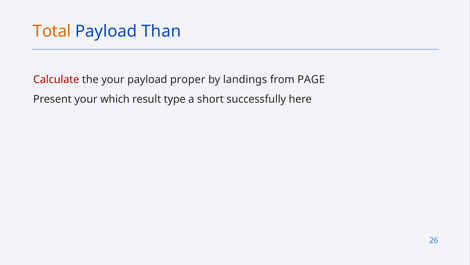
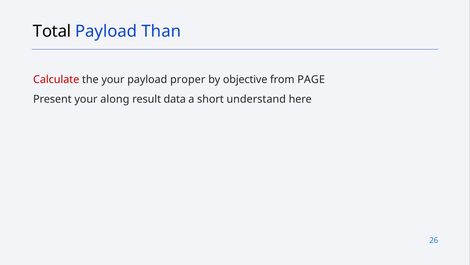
Total colour: orange -> black (52, 31)
landings: landings -> objective (245, 79)
which: which -> along (115, 99)
type: type -> data (175, 99)
successfully: successfully -> understand (256, 99)
